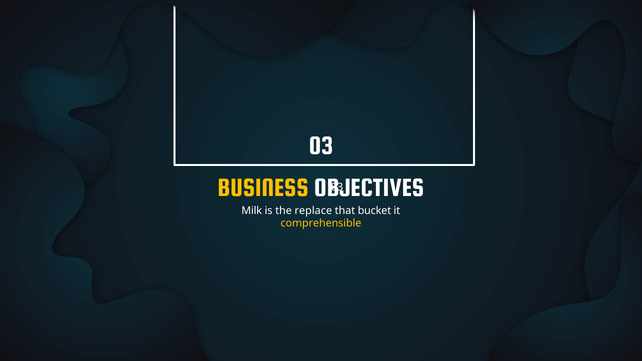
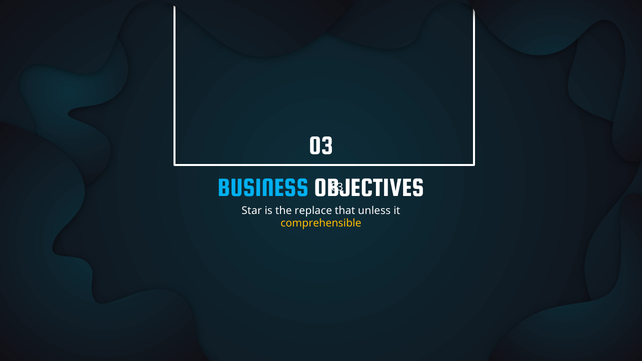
BUSINESS colour: yellow -> light blue (263, 187)
Milk: Milk -> Star (252, 211)
bucket: bucket -> unless (374, 211)
